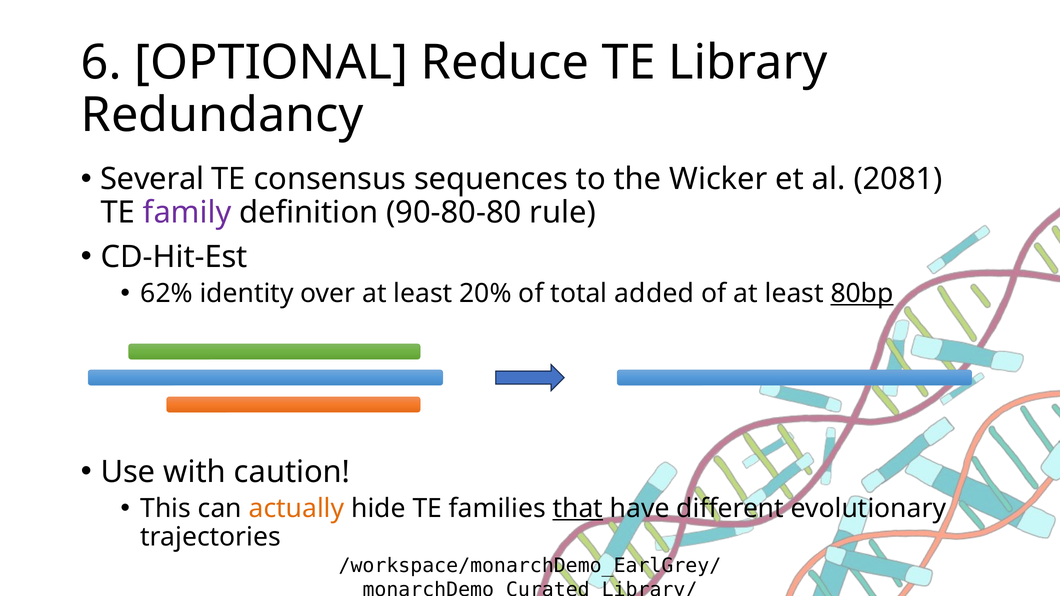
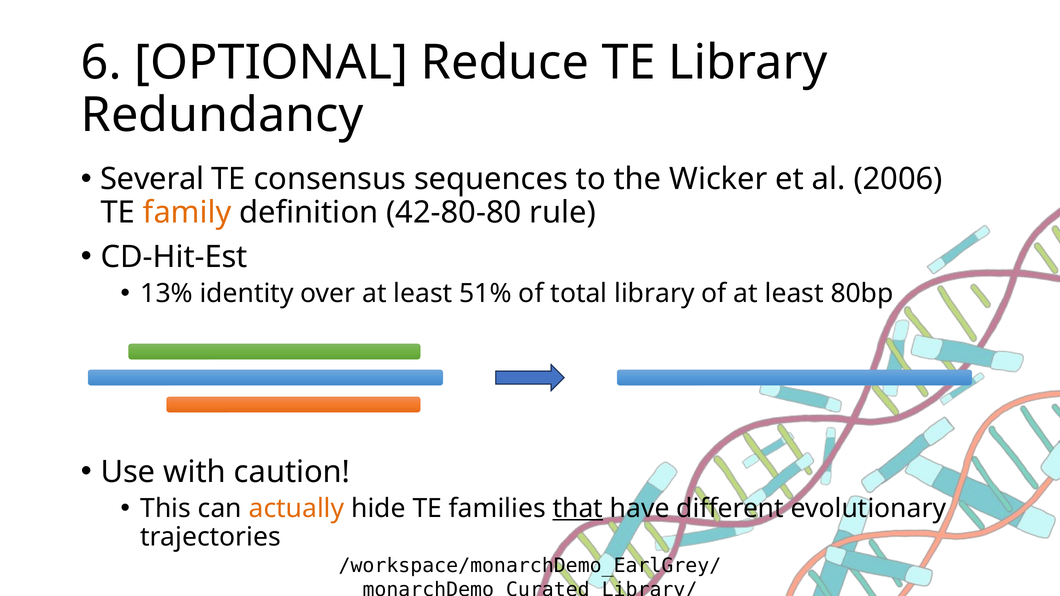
2081: 2081 -> 2006 (898, 179)
family colour: purple -> orange (187, 213)
90-80-80: 90-80-80 -> 42-80-80 (454, 213)
62%: 62% -> 13% (167, 294)
20%: 20% -> 51% (485, 294)
total added: added -> library (654, 294)
80bp underline: present -> none (862, 294)
